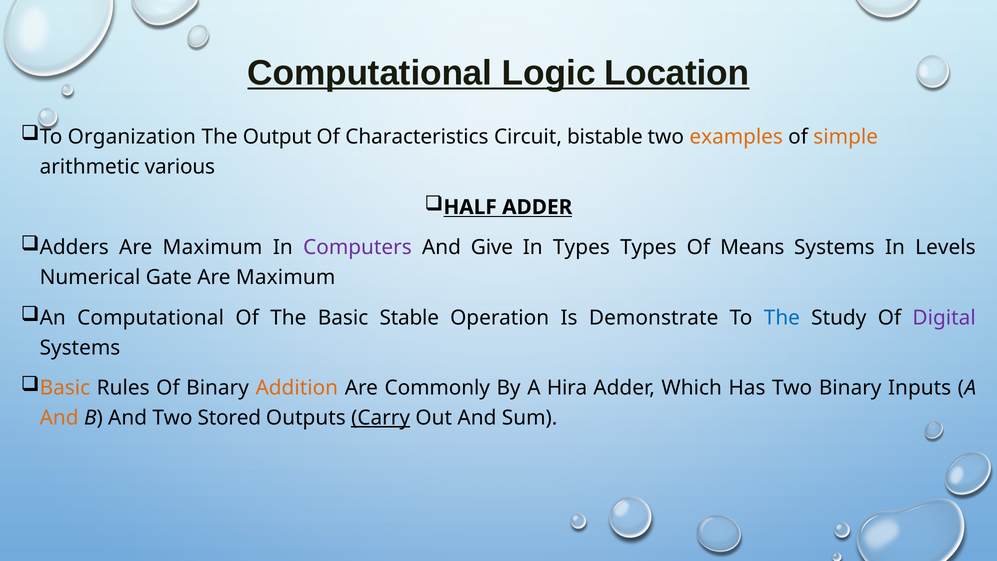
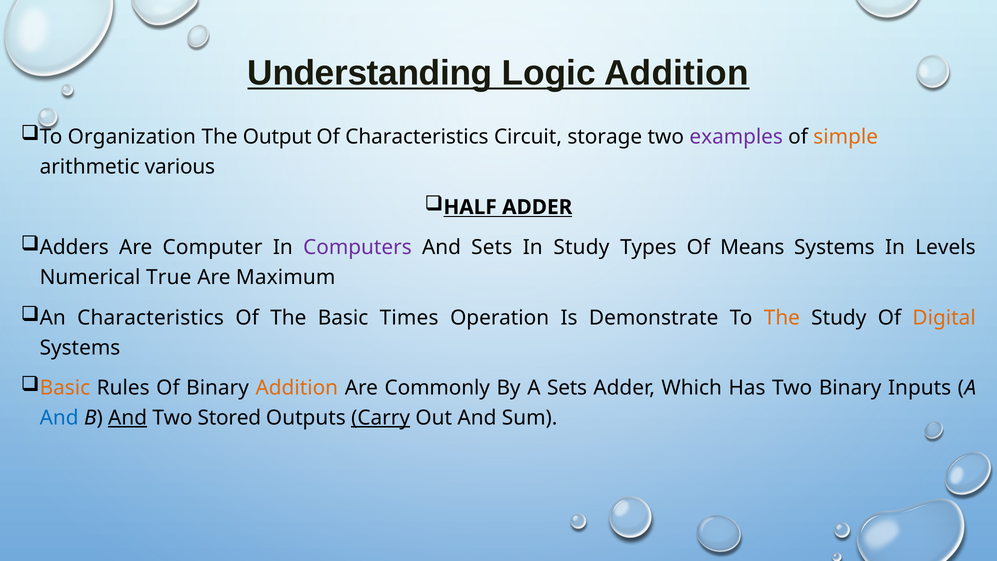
Computational: Computational -> Understanding (370, 73)
Logic Location: Location -> Addition (676, 73)
bistable: bistable -> storage (605, 137)
examples colour: orange -> purple (736, 137)
Adders Are Maximum: Maximum -> Computer (212, 247)
And Give: Give -> Sets (492, 247)
In Types: Types -> Study (581, 247)
Gate: Gate -> True (169, 277)
An Computational: Computational -> Characteristics (151, 318)
Stable: Stable -> Times (409, 318)
The colour: blue -> orange (782, 318)
Digital colour: purple -> orange (944, 318)
A Hira: Hira -> Sets (567, 388)
And colour: orange -> blue (59, 418)
And underline: none -> present (128, 418)
